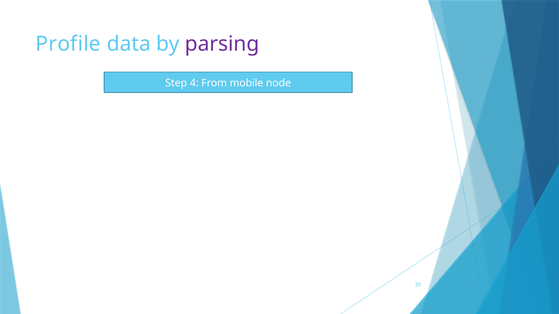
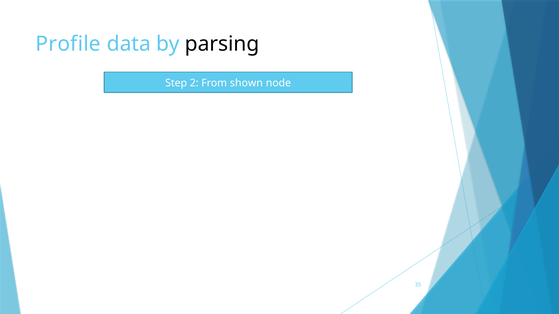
parsing colour: purple -> black (222, 44)
4: 4 -> 2 (194, 83)
mobile: mobile -> shown (246, 83)
